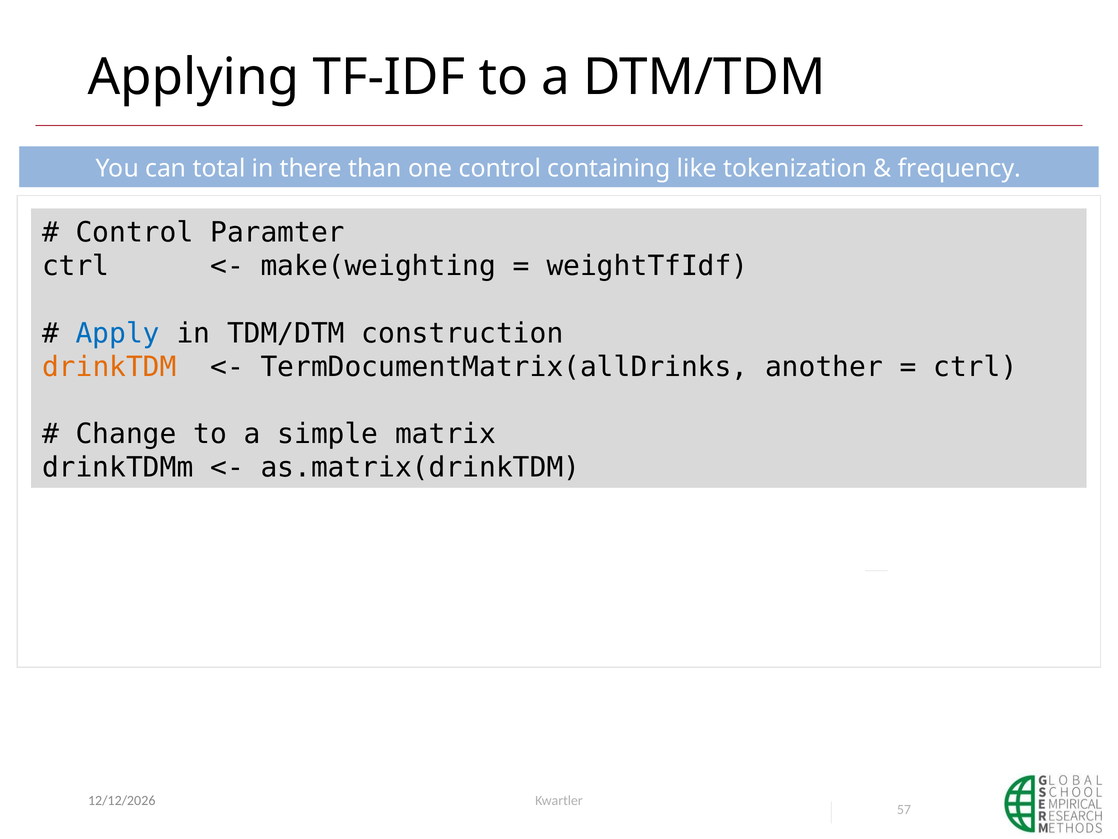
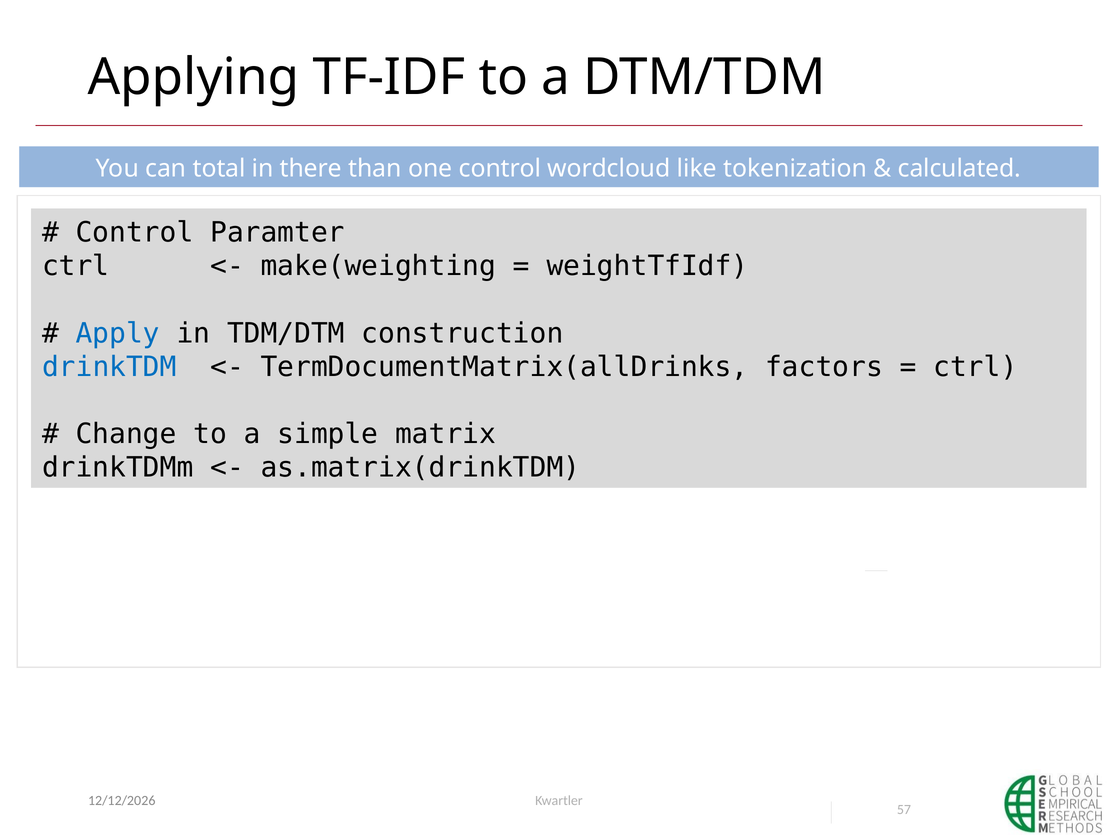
containing: containing -> wordcloud (609, 168)
frequency: frequency -> calculated (959, 168)
drinkTDM colour: orange -> blue (109, 367)
another: another -> factors (824, 367)
